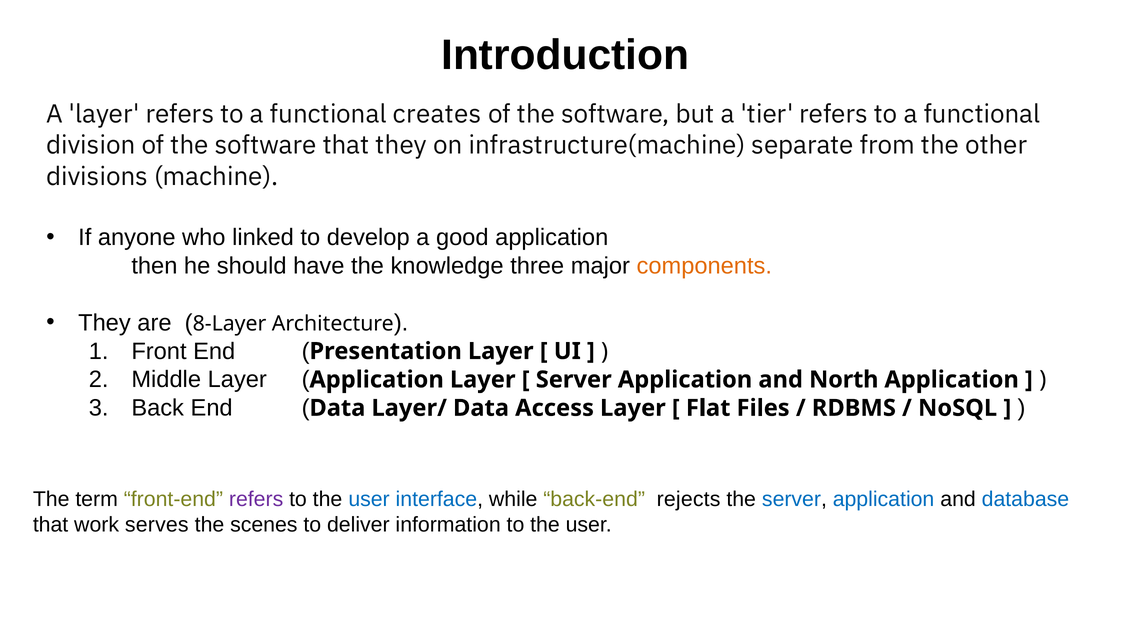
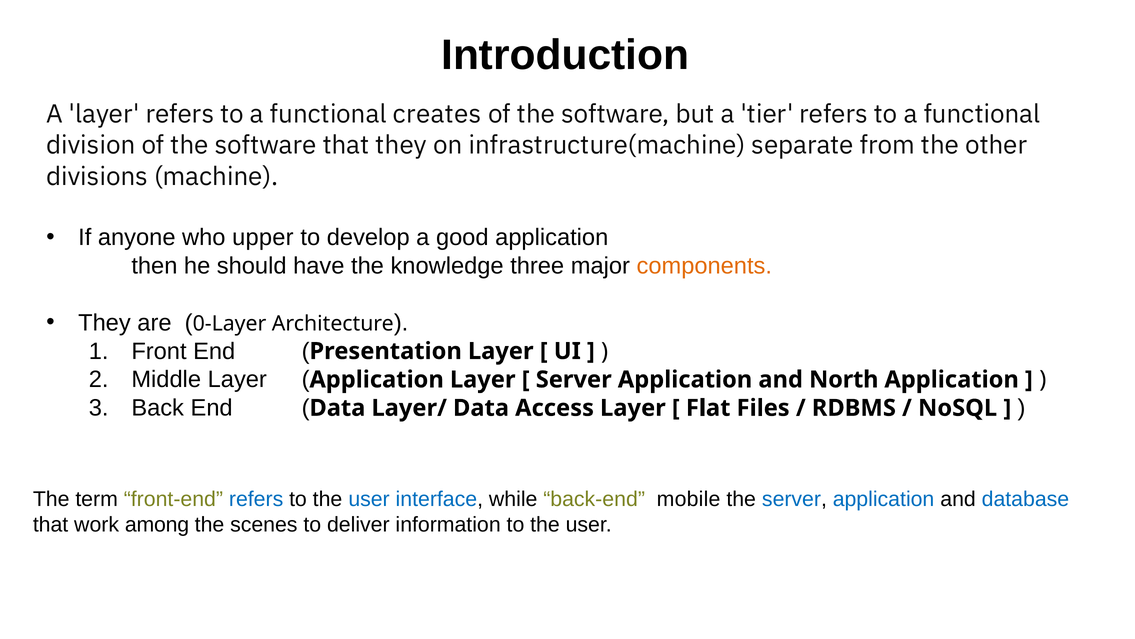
linked: linked -> upper (263, 237)
8-Layer: 8-Layer -> 0-Layer (230, 323)
refers colour: purple -> blue (256, 499)
rejects: rejects -> mobile (689, 499)
serves: serves -> among (157, 524)
